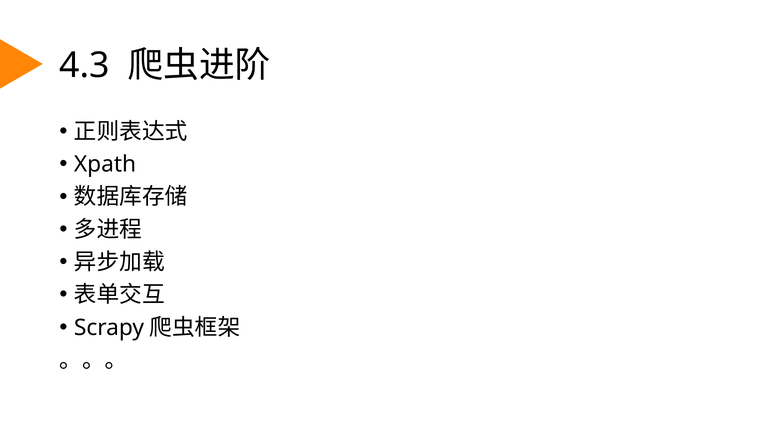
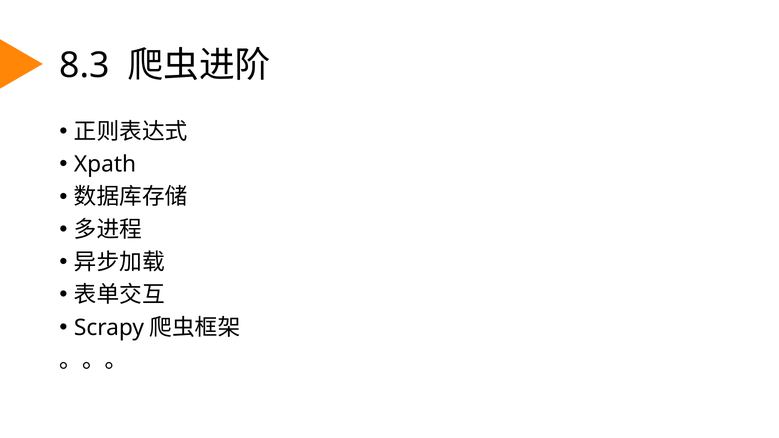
4.3: 4.3 -> 8.3 (85, 65)
